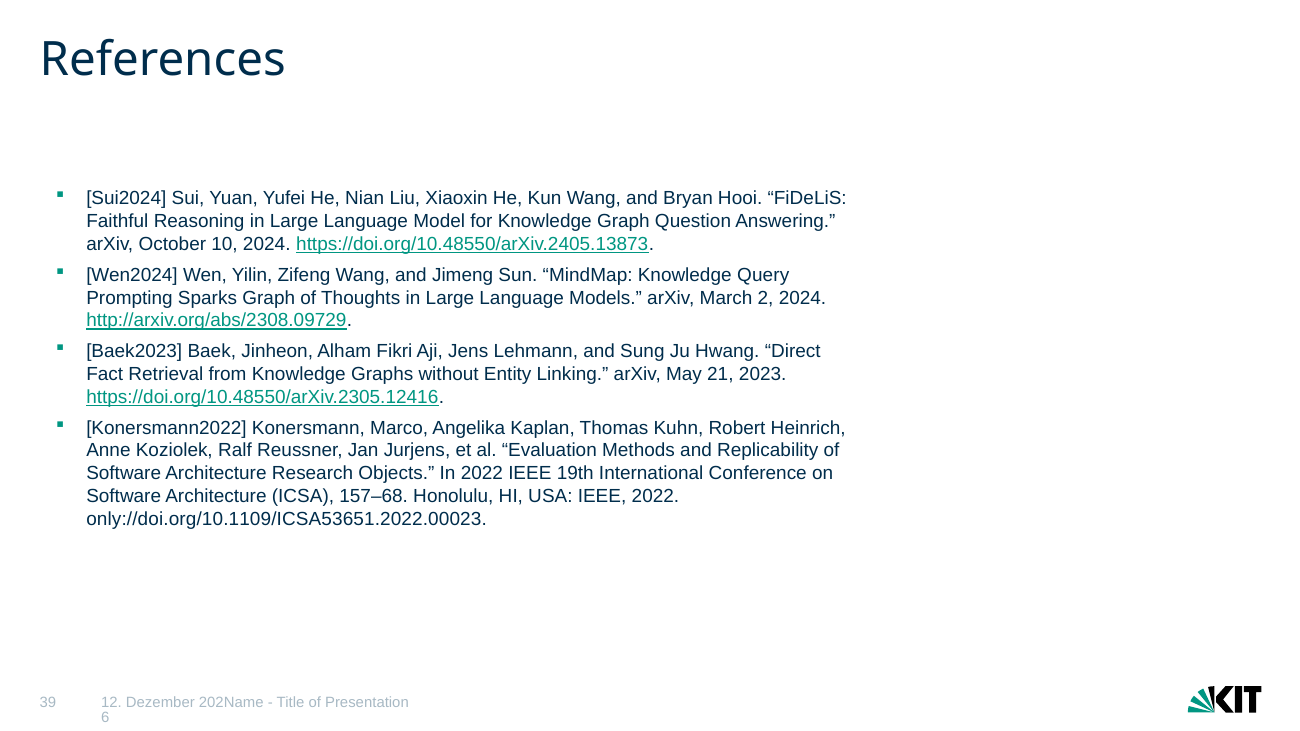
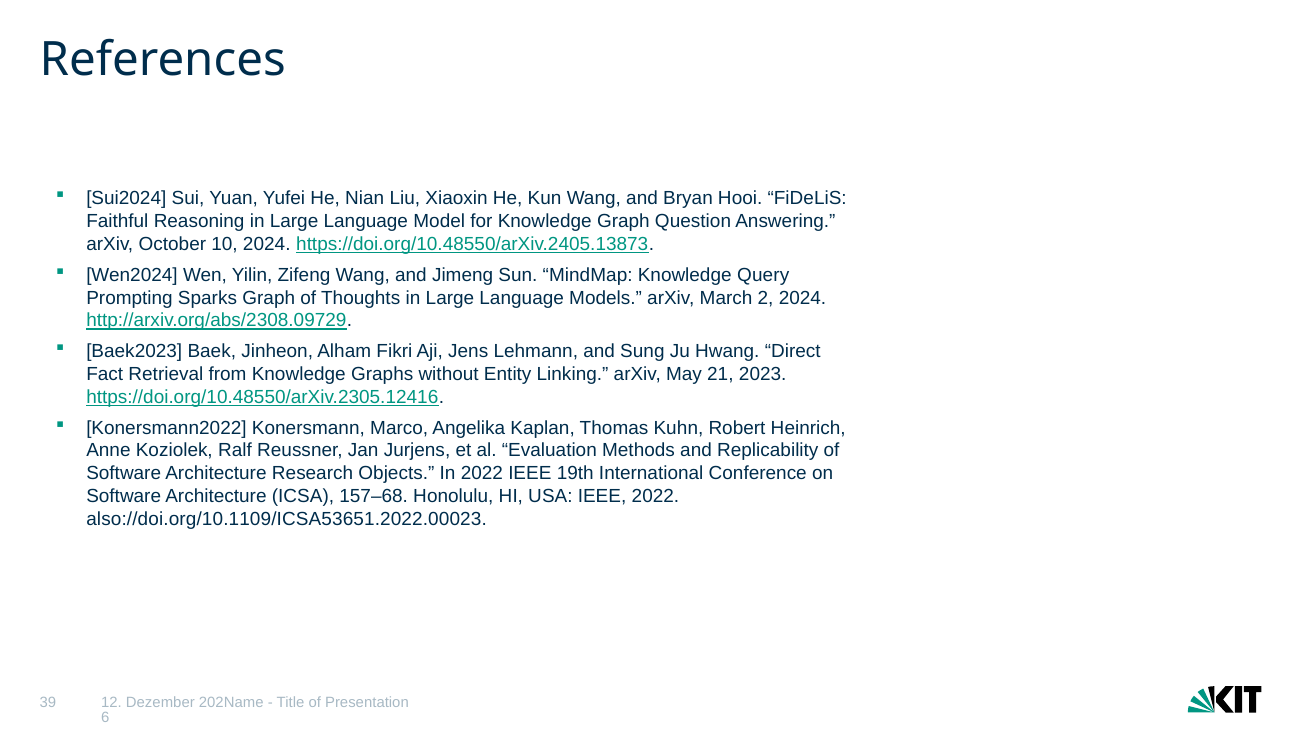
only://doi.org/10.1109/ICSA53651.2022.00023: only://doi.org/10.1109/ICSA53651.2022.00023 -> also://doi.org/10.1109/ICSA53651.2022.00023 (287, 519)
